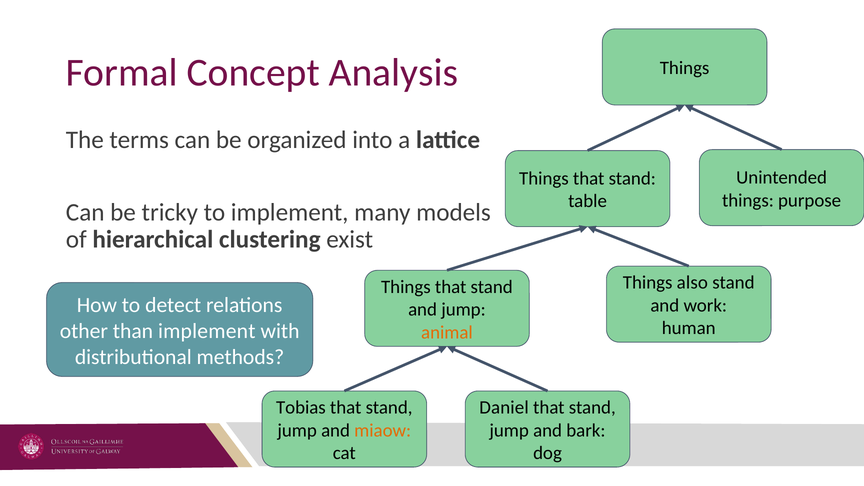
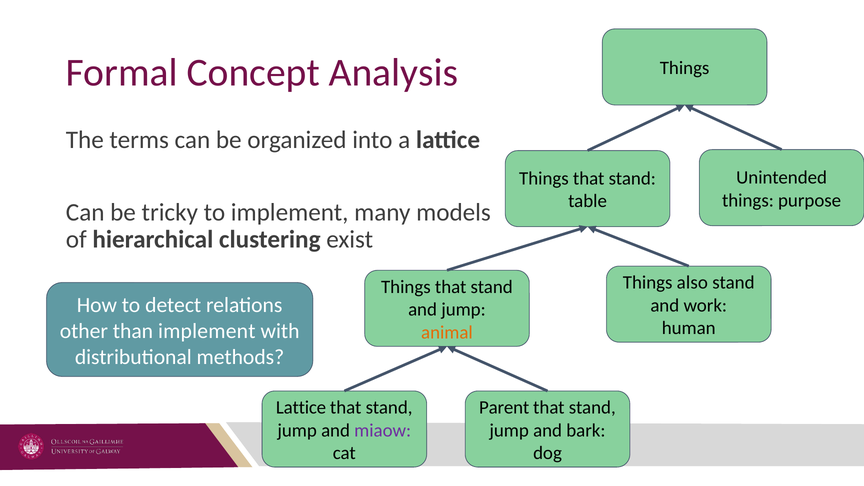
Tobias: Tobias -> Lattice (301, 408)
Daniel: Daniel -> Parent (504, 408)
miaow colour: orange -> purple (383, 430)
